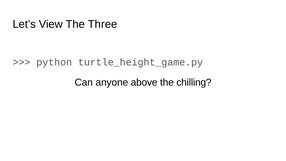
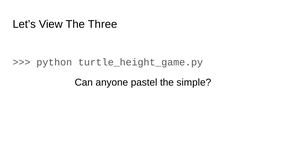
above: above -> pastel (144, 82)
chilling: chilling -> simple (194, 82)
